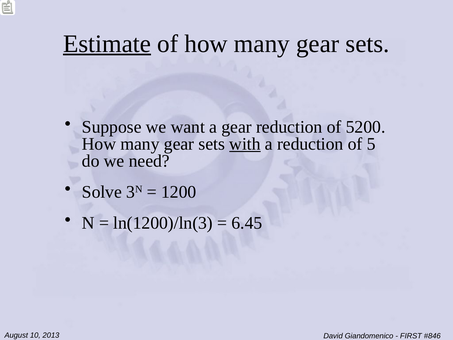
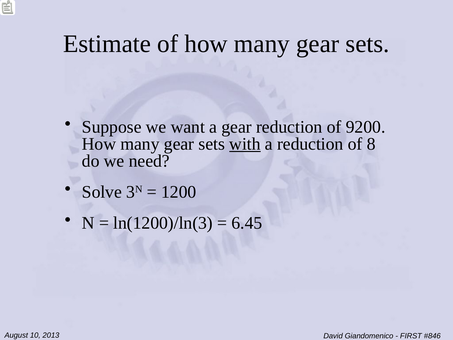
Estimate underline: present -> none (107, 44)
5200: 5200 -> 9200 (366, 127)
5: 5 -> 8 (371, 144)
